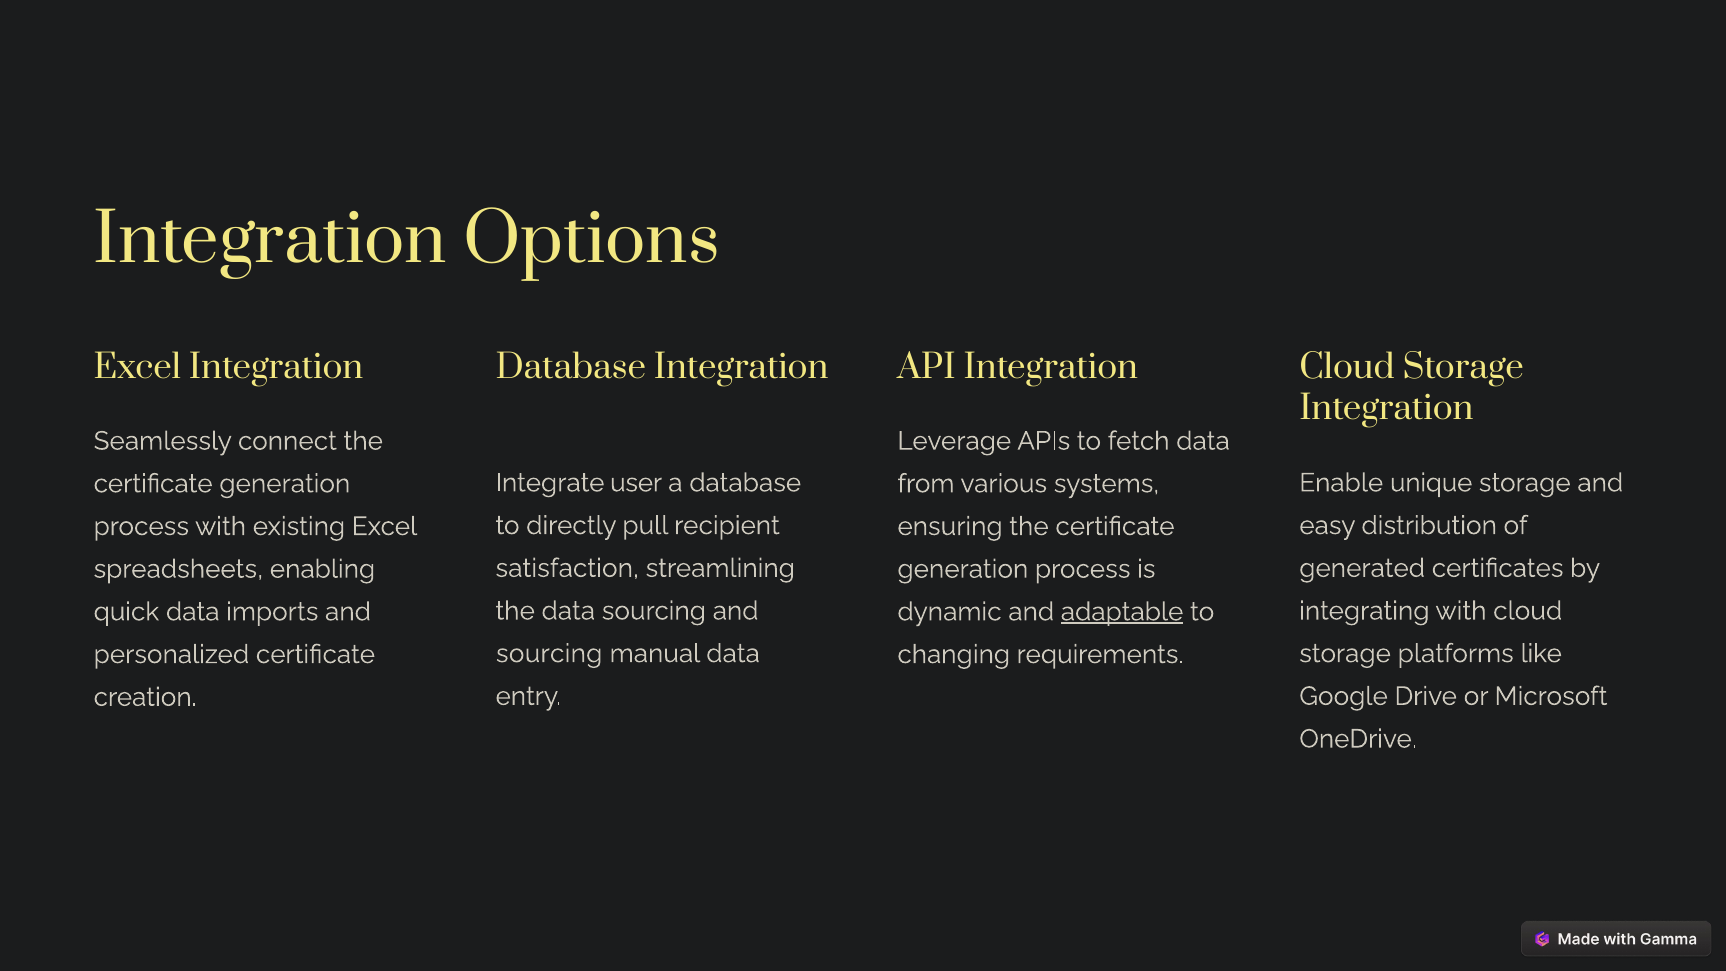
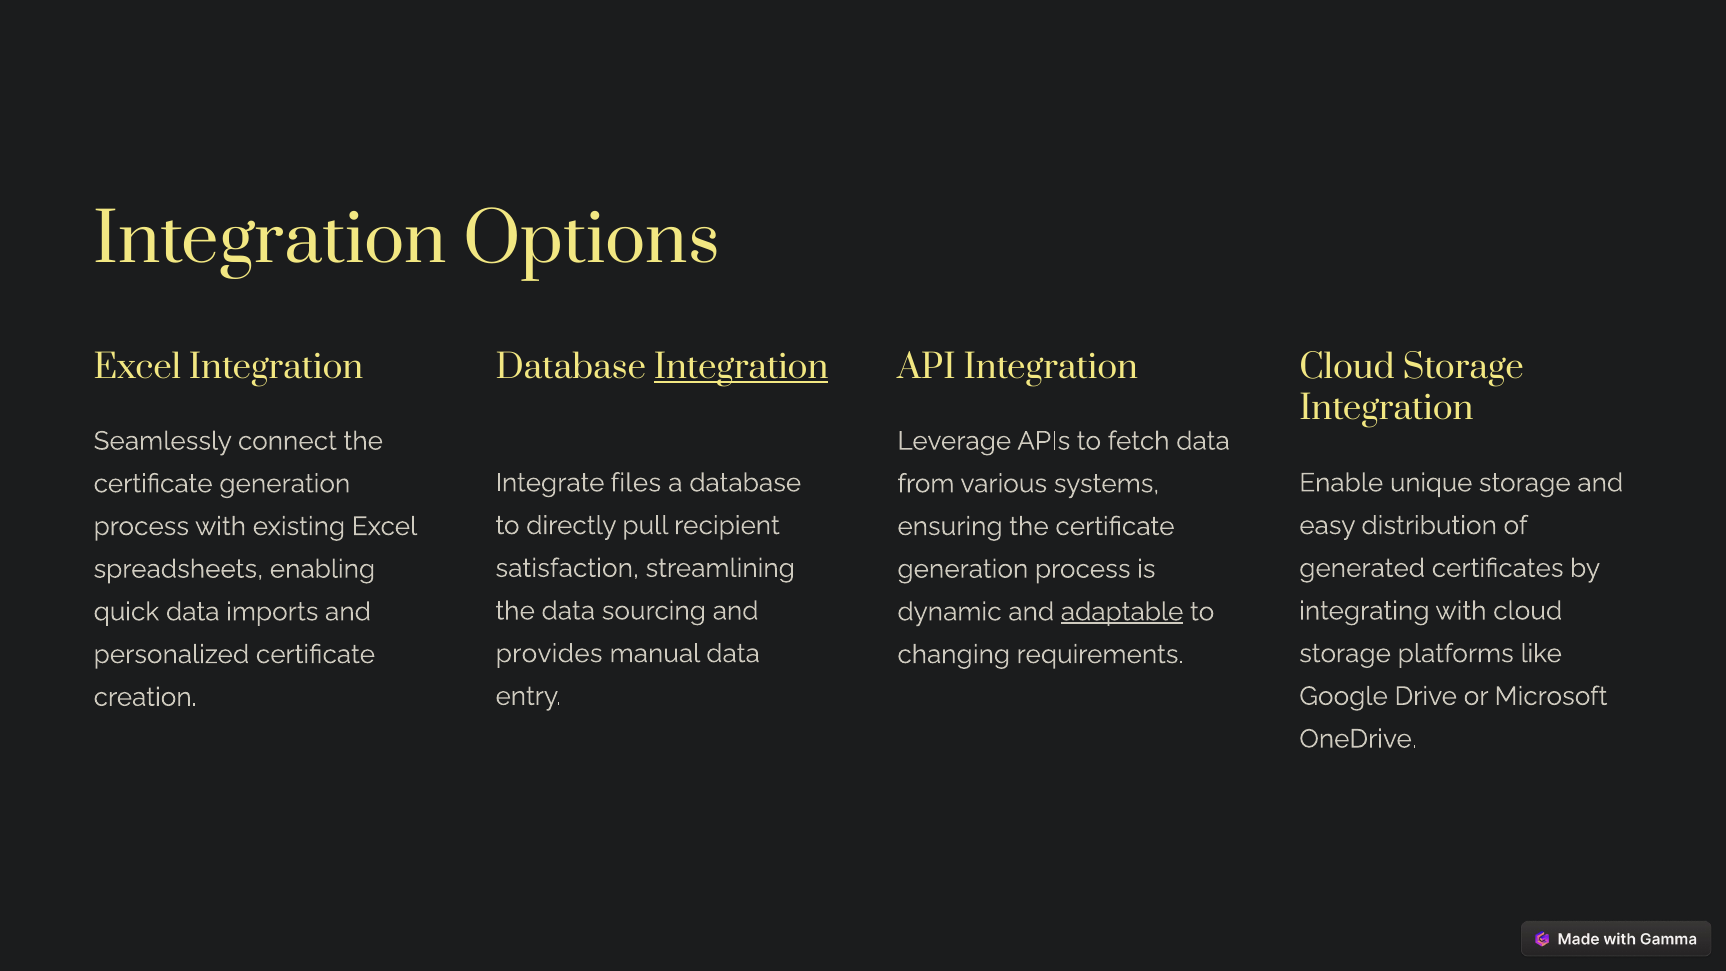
Integration underline: none -> present (741, 367)
user: user -> files (636, 483)
sourcing: sourcing -> provides (549, 653)
